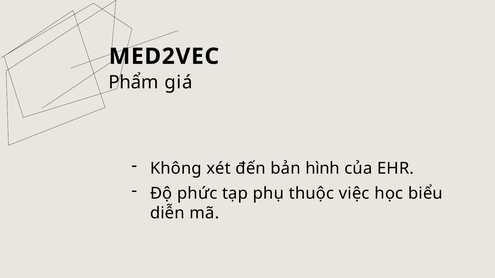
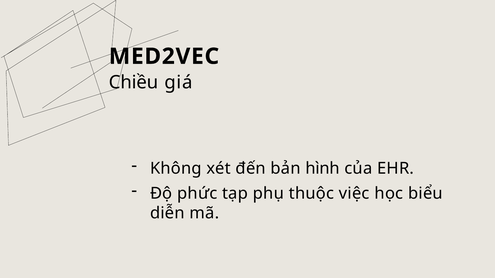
Phẩm: Phẩm -> Chiều (133, 82)
